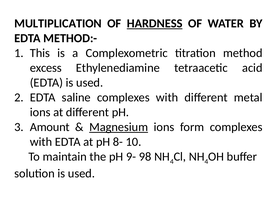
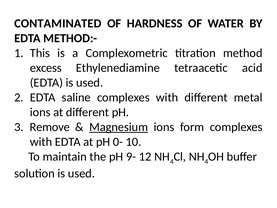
MULTIPLICATION: MULTIPLICATION -> CONTAMINATED (58, 23)
HARDNESS underline: present -> none (155, 23)
Amount: Amount -> Remove (50, 127)
8-: 8- -> 0- (118, 142)
98: 98 -> 12 (145, 156)
